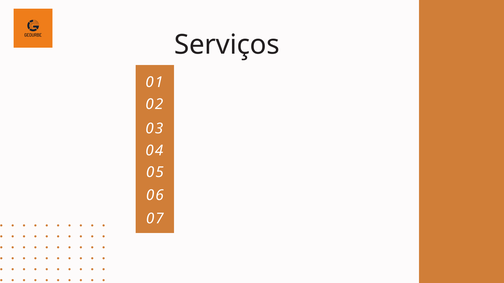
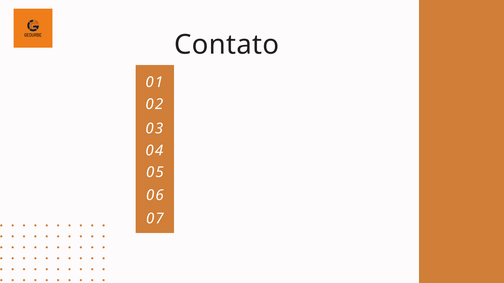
Serviços: Serviços -> Contato (227, 45)
